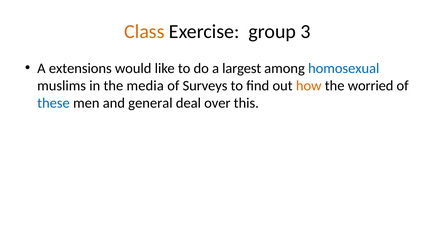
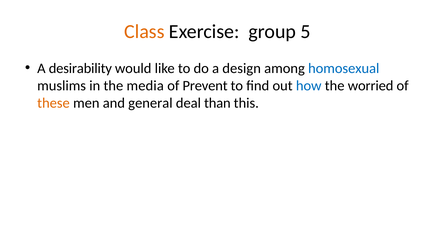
3: 3 -> 5 (306, 32)
extensions: extensions -> desirability (80, 68)
largest: largest -> design (242, 68)
Surveys: Surveys -> Prevent (205, 86)
how colour: orange -> blue (309, 86)
these colour: blue -> orange (54, 103)
over: over -> than (217, 103)
